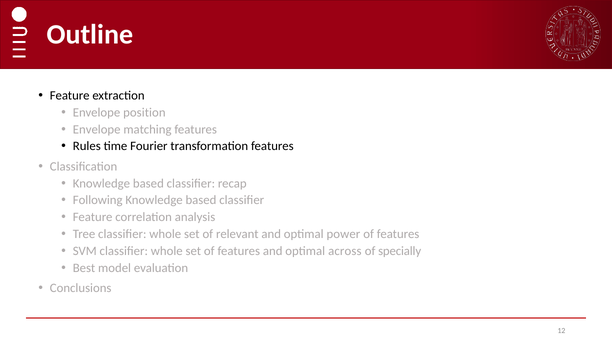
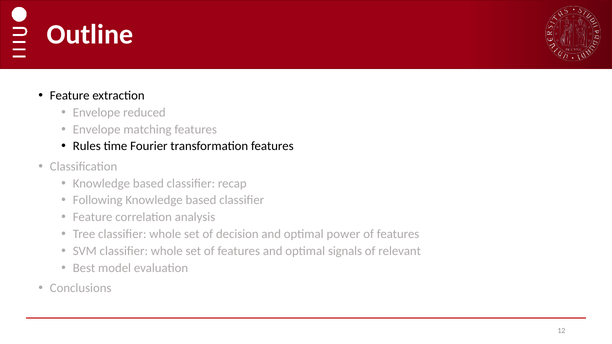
position: position -> reduced (144, 112)
relevant: relevant -> decision (237, 234)
across: across -> signals (345, 251)
specially: specially -> relevant (400, 251)
